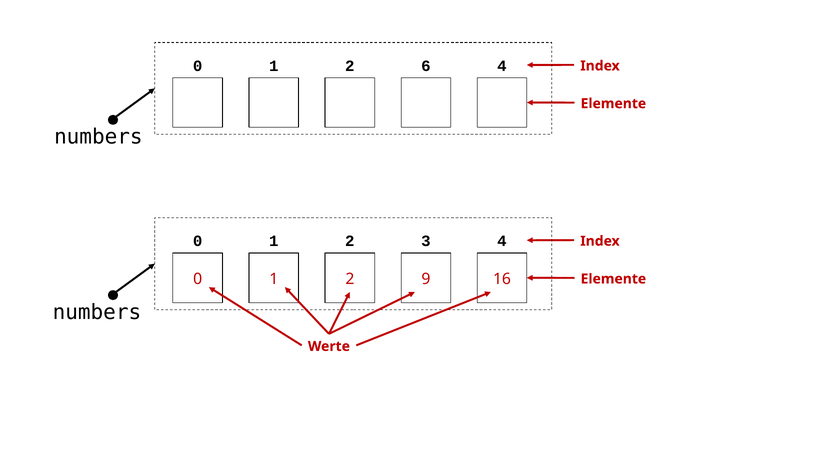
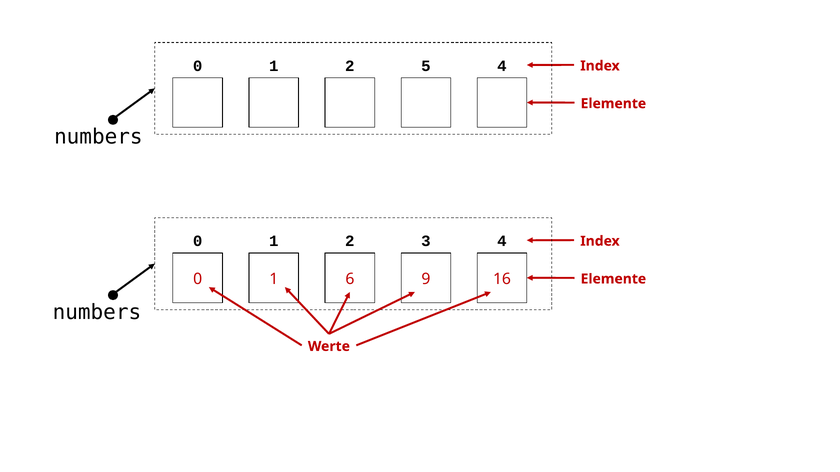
6: 6 -> 5 (426, 66)
2: 2 -> 6 (350, 279)
